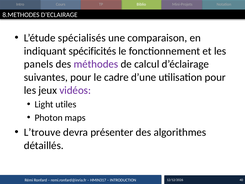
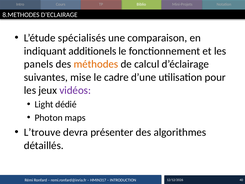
spécificités: spécificités -> additionels (92, 51)
méthodes colour: purple -> orange (96, 64)
suivantes pour: pour -> mise (81, 77)
utiles: utiles -> dédié (66, 104)
